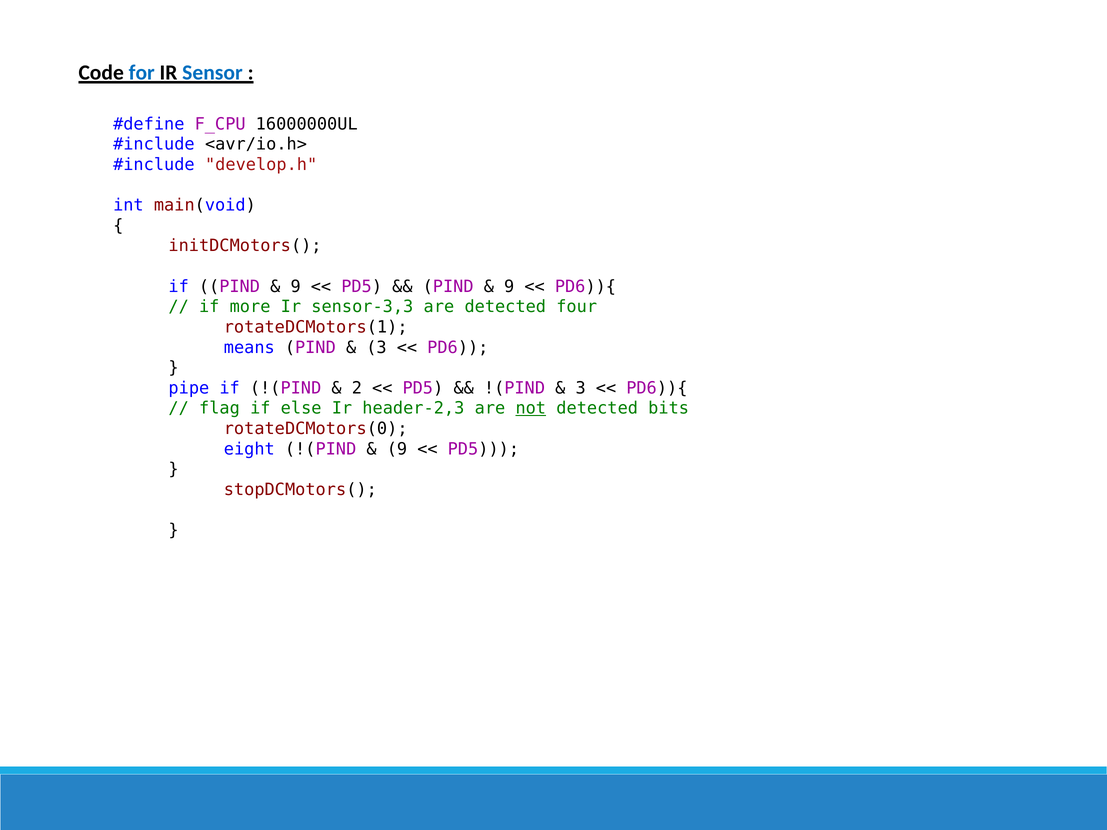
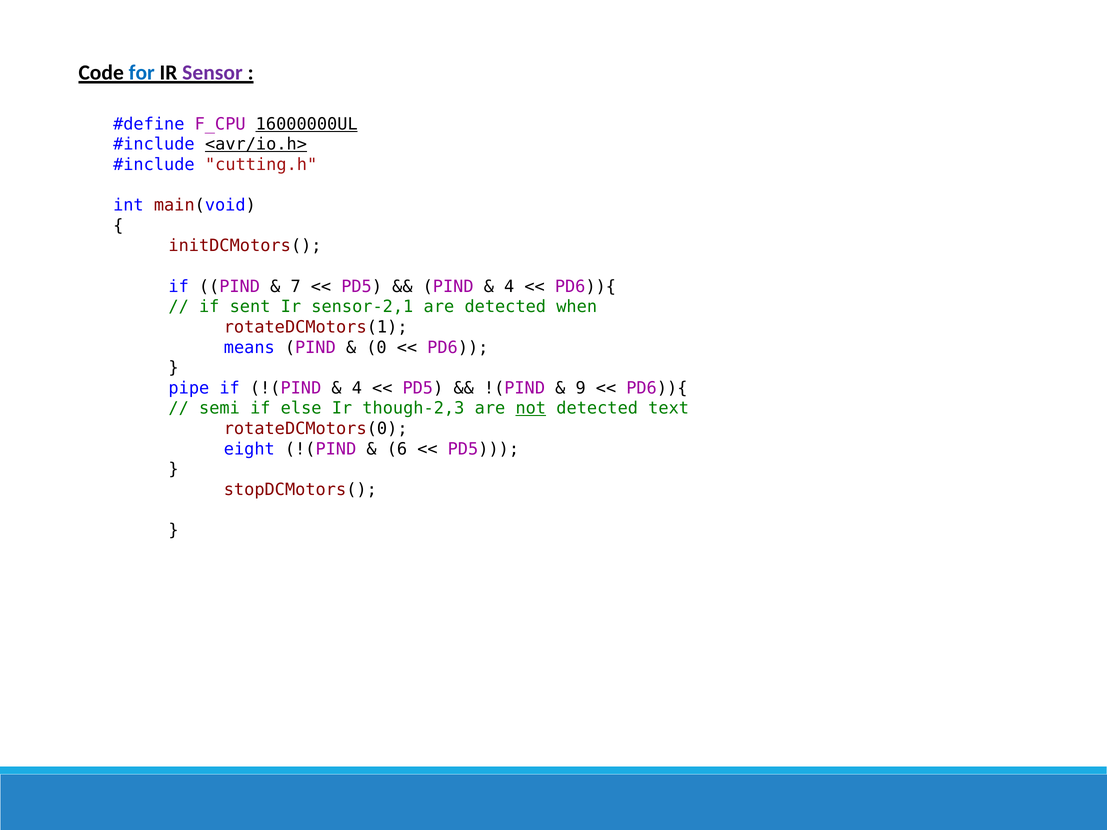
Sensor colour: blue -> purple (212, 73)
16000000UL underline: none -> present (307, 124)
<avr/io.h> underline: none -> present (256, 144)
develop.h: develop.h -> cutting.h (261, 165)
9: 9 -> 7 (296, 287)
9: 9 -> 4 (509, 287)
more: more -> sent (250, 307)
sensor-3,3: sensor-3,3 -> sensor-2,1 (362, 307)
four: four -> when (577, 307)
3: 3 -> 0 (376, 348)
2: 2 -> 4 (357, 388)
3: 3 -> 9 (581, 388)
flag: flag -> semi (219, 408)
header-2,3: header-2,3 -> though-2,3 (413, 408)
bits: bits -> text (669, 408)
9: 9 -> 6 (397, 449)
